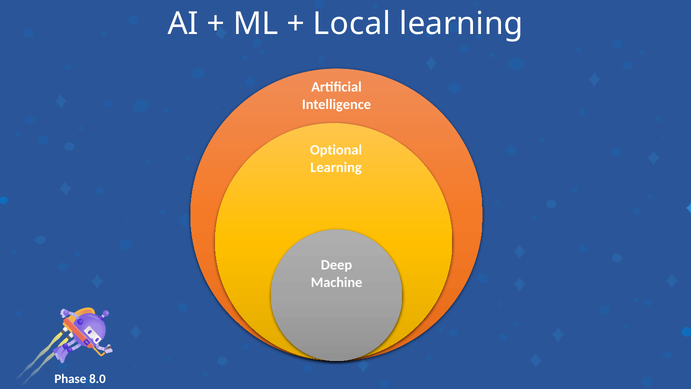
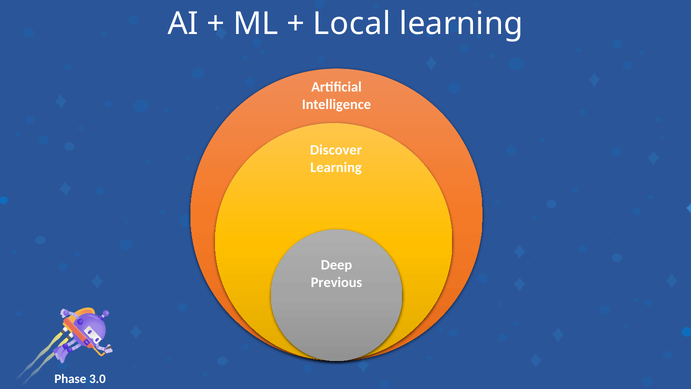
Optional: Optional -> Discover (336, 150)
Machine: Machine -> Previous (337, 282)
8.0: 8.0 -> 3.0 (97, 379)
